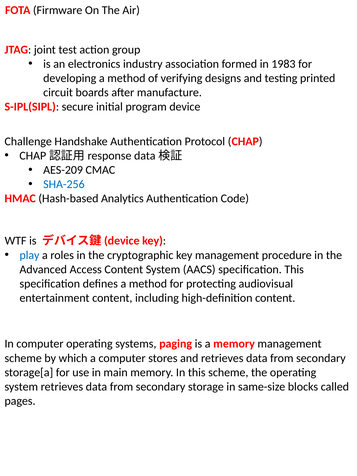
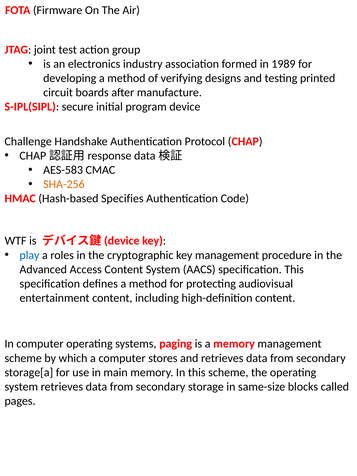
1983: 1983 -> 1989 (283, 64)
AES-209: AES-209 -> AES-583 (63, 170)
SHA-256 colour: blue -> orange (64, 184)
Analytics: Analytics -> Specifies (122, 199)
